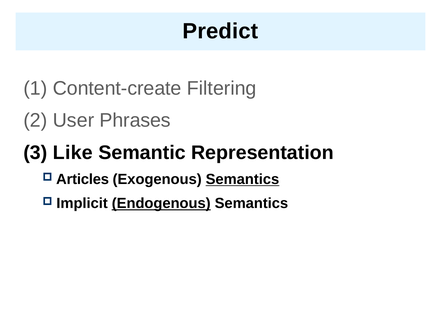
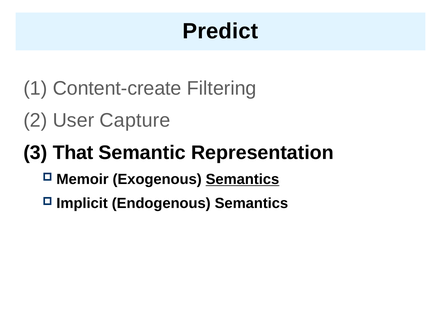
Phrases: Phrases -> Capture (135, 120)
Like: Like -> That (73, 152)
Articles: Articles -> Memoir (82, 179)
Endogenous underline: present -> none (161, 203)
